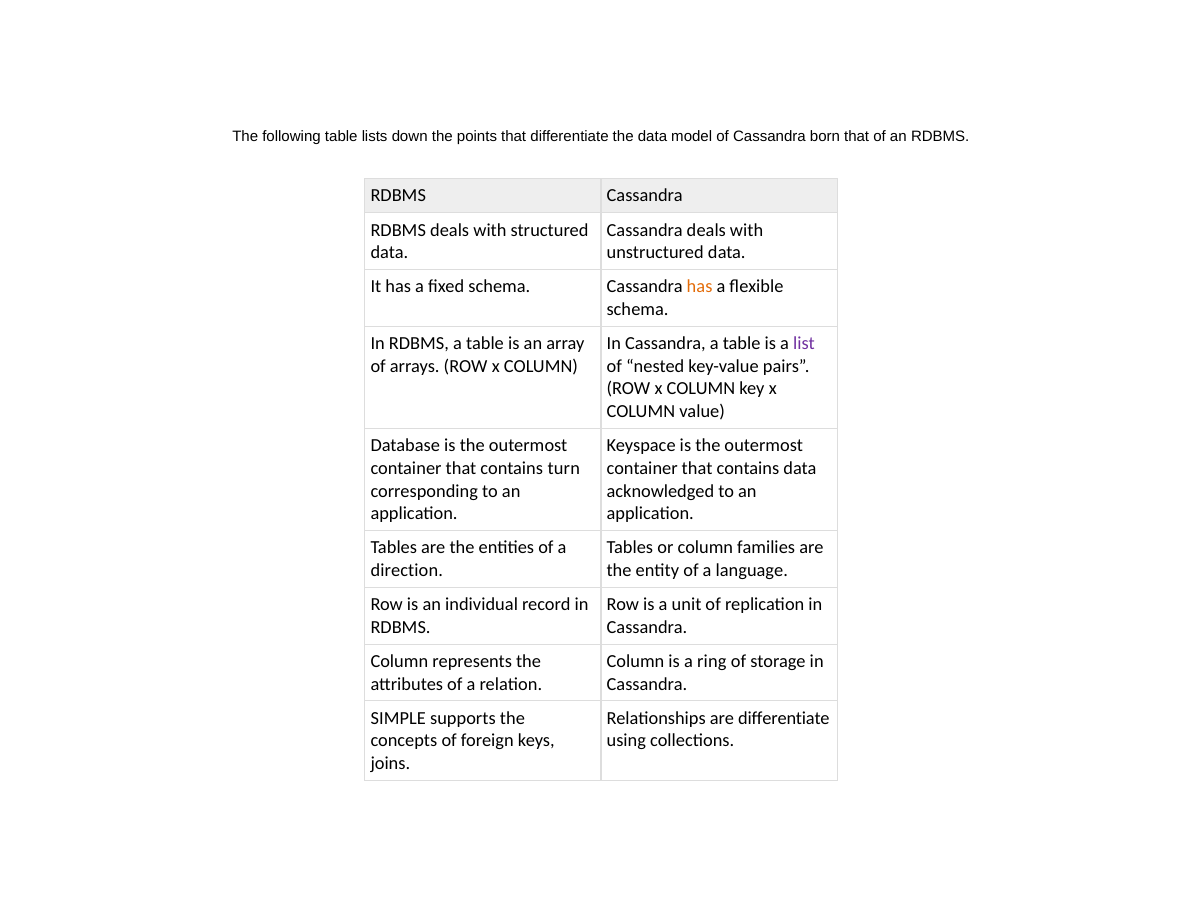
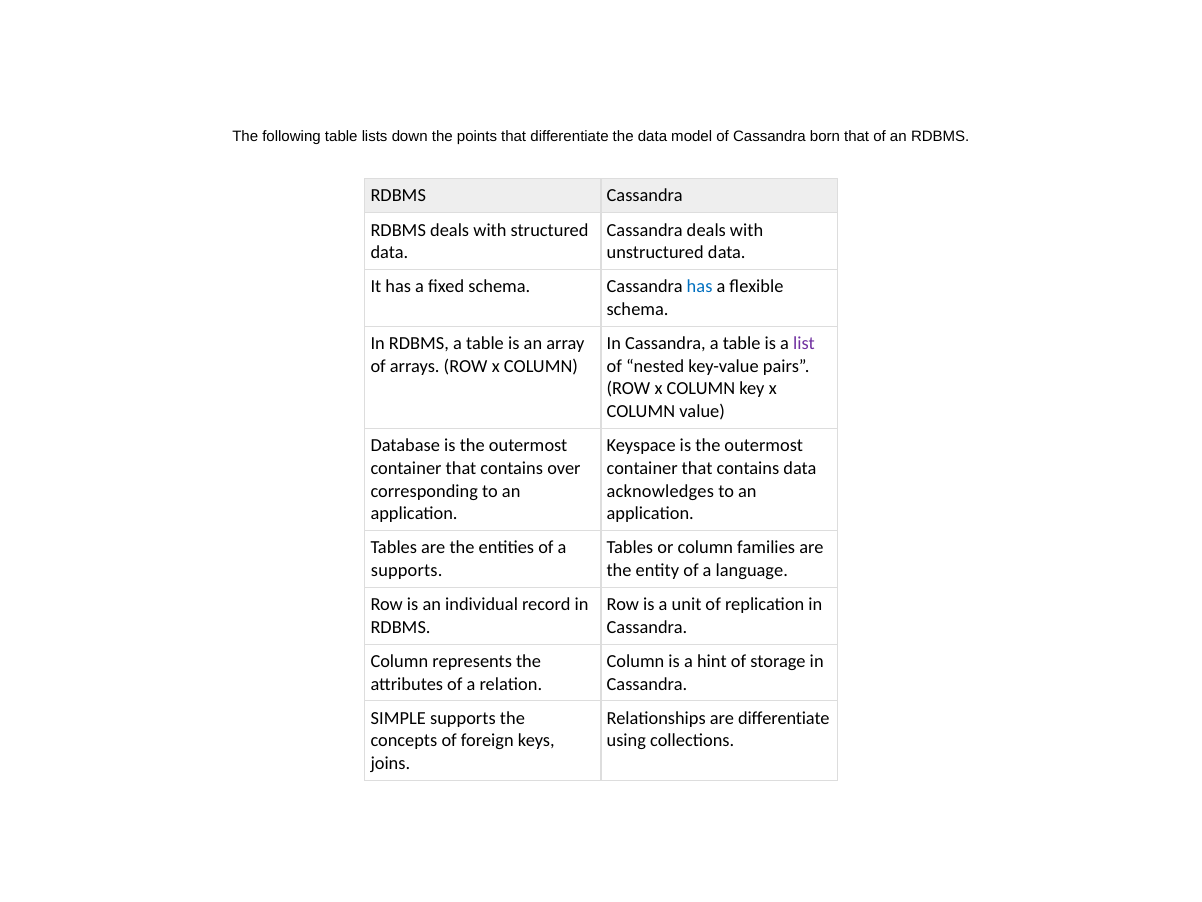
has colour: orange -> blue (700, 287)
turn: turn -> over (564, 468)
acknowledged: acknowledged -> acknowledges (660, 491)
direction: direction -> supports (407, 570)
ring: ring -> hint (712, 661)
